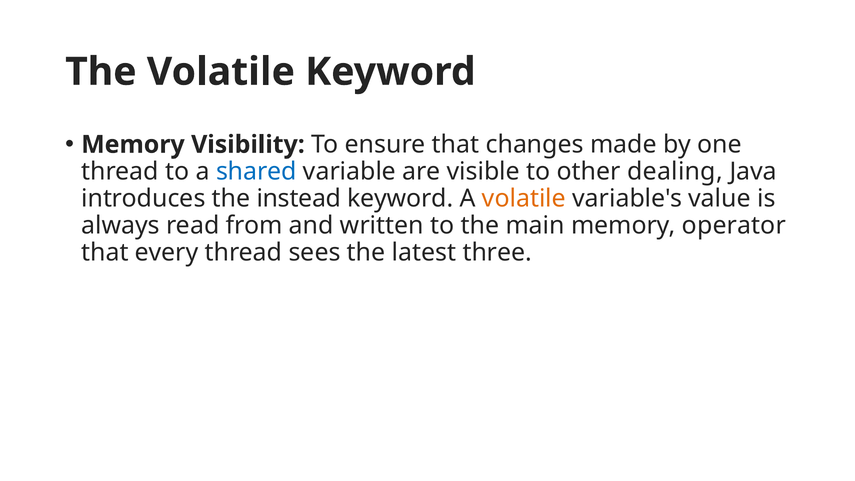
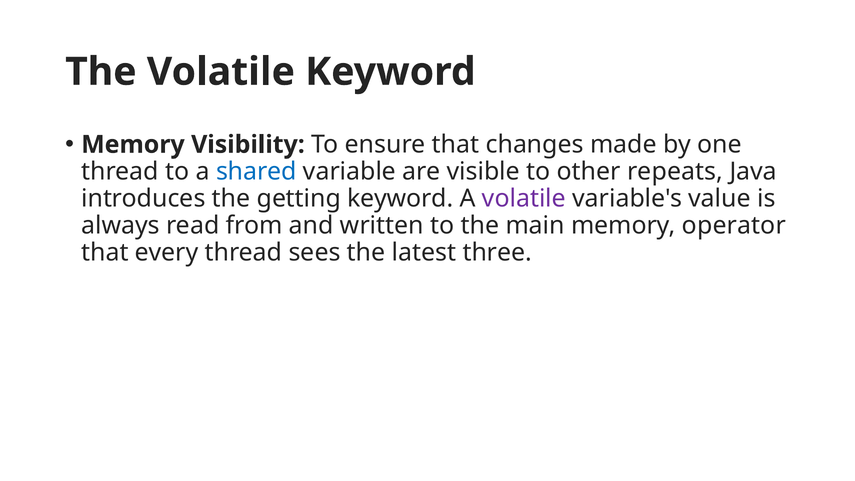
dealing: dealing -> repeats (675, 171)
instead: instead -> getting (299, 198)
volatile colour: orange -> purple (524, 198)
